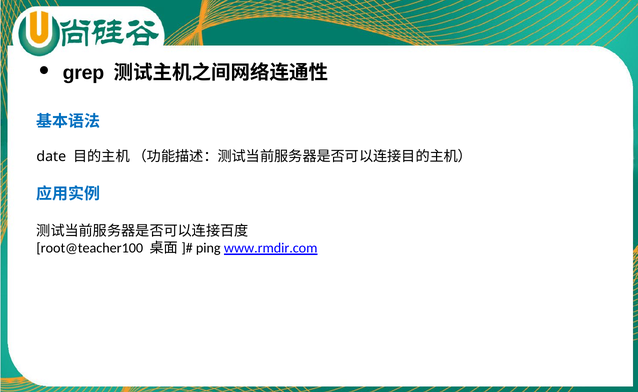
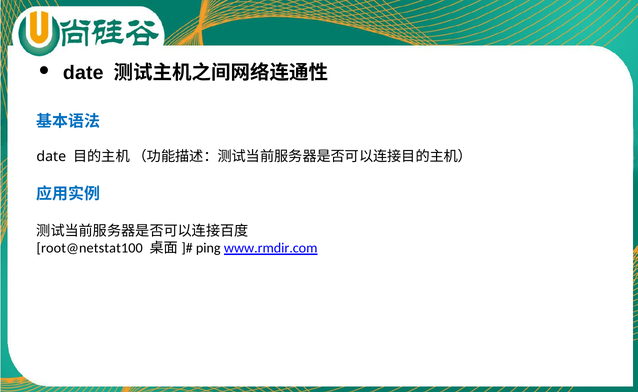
grep: grep -> date (83, 73)
root@teacher100: root@teacher100 -> root@netstat100 (90, 248)
